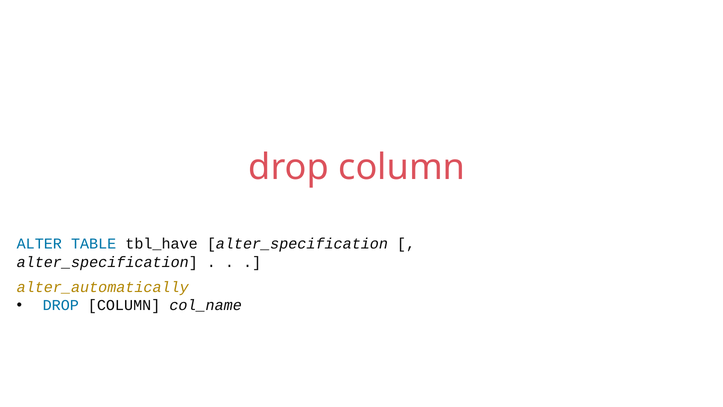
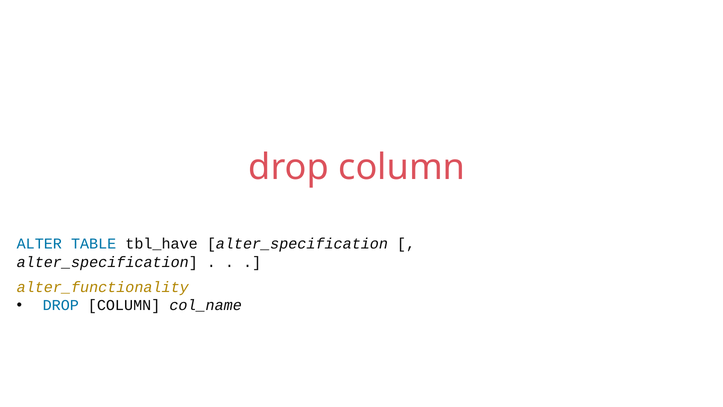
alter_automatically: alter_automatically -> alter_functionality (103, 287)
